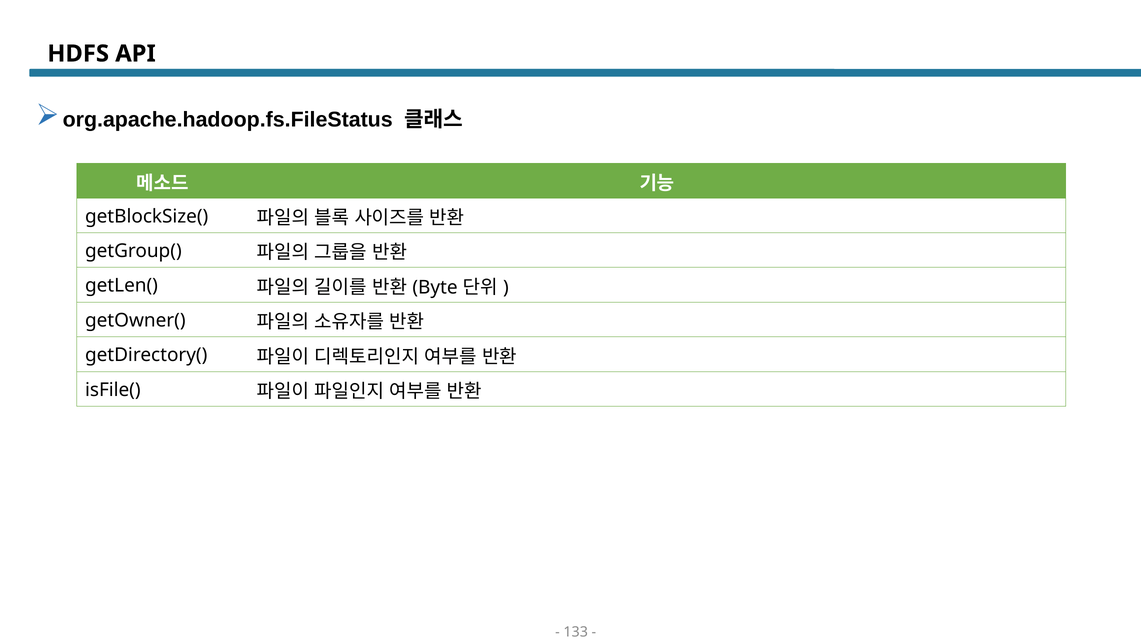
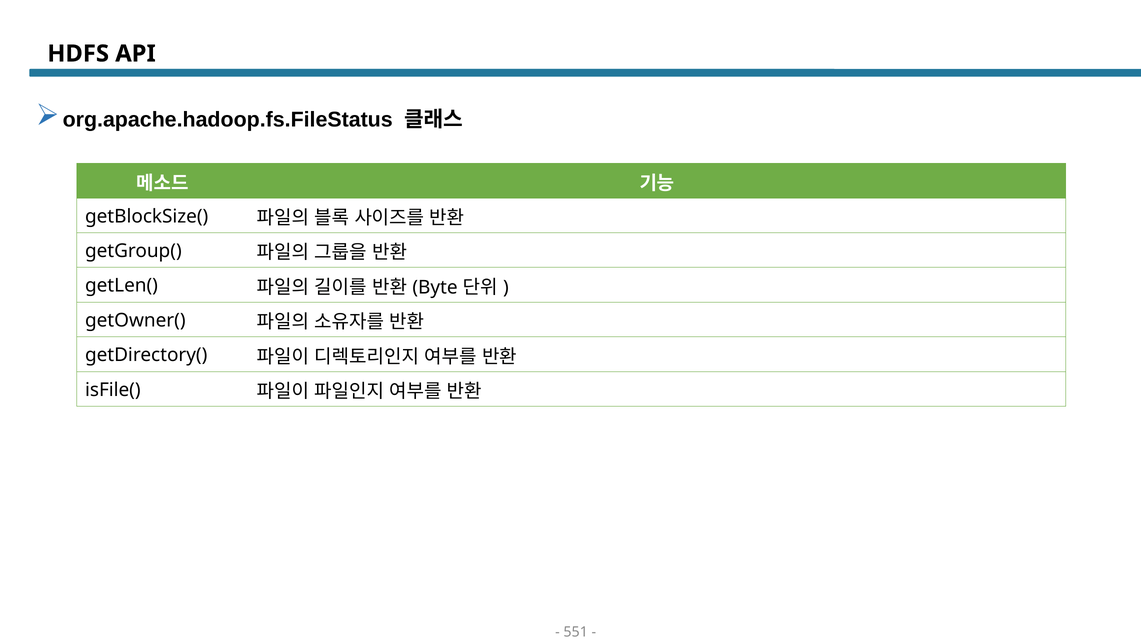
133: 133 -> 551 (576, 632)
